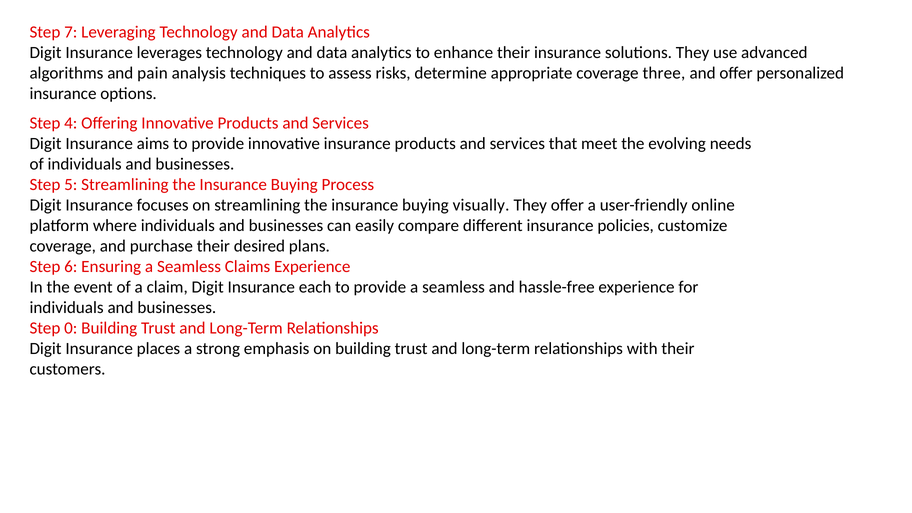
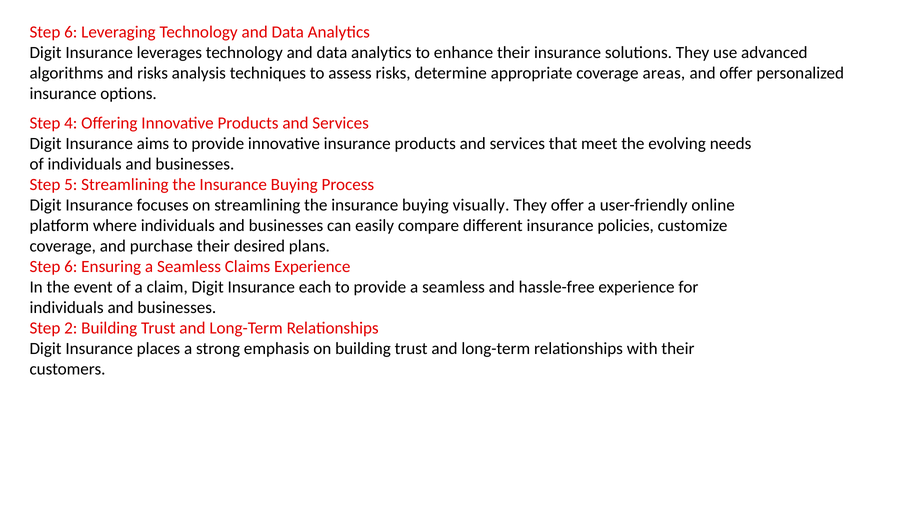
7: 7 -> 6 (71, 32)
and pain: pain -> risks (153, 73)
three: three -> areas (664, 73)
0: 0 -> 2 (71, 328)
